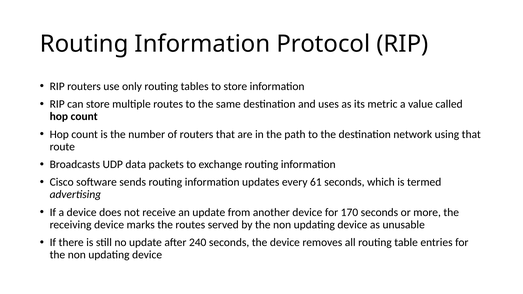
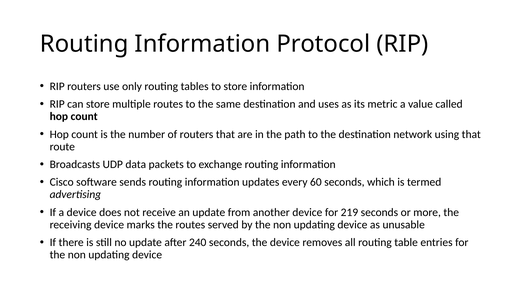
61: 61 -> 60 (316, 182)
170: 170 -> 219 (349, 212)
